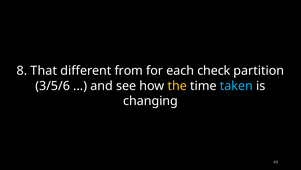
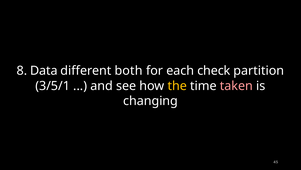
That: That -> Data (44, 70)
from: from -> both (129, 70)
3/5/6: 3/5/6 -> 3/5/1 (53, 86)
taken colour: light blue -> pink (236, 86)
